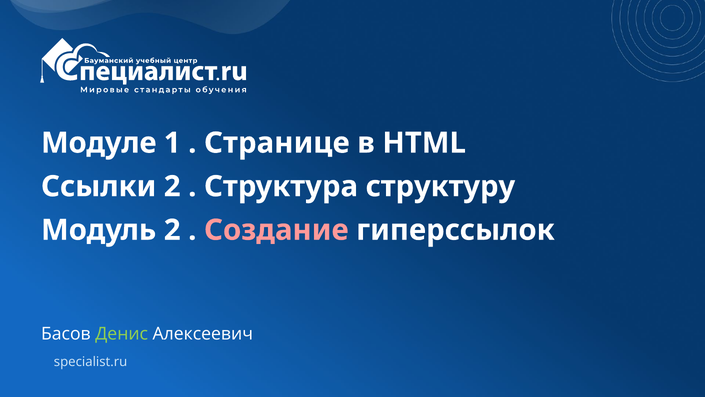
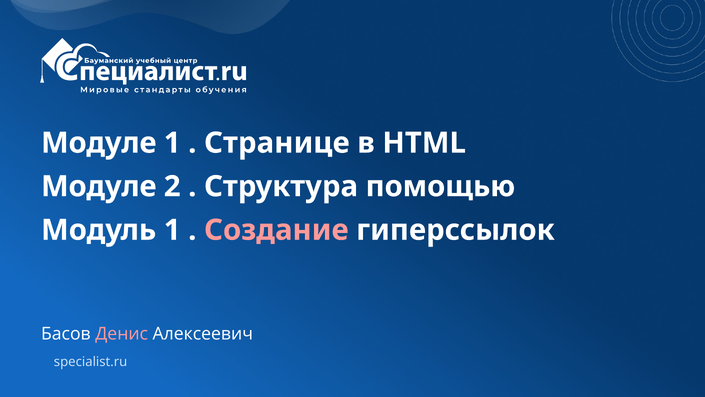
Ссылки: Ссылки -> Модуле (99, 186)
структуру: структуру -> помощью (440, 186)
Модуль 2: 2 -> 1 (172, 230)
Денис colour: light green -> pink (122, 334)
